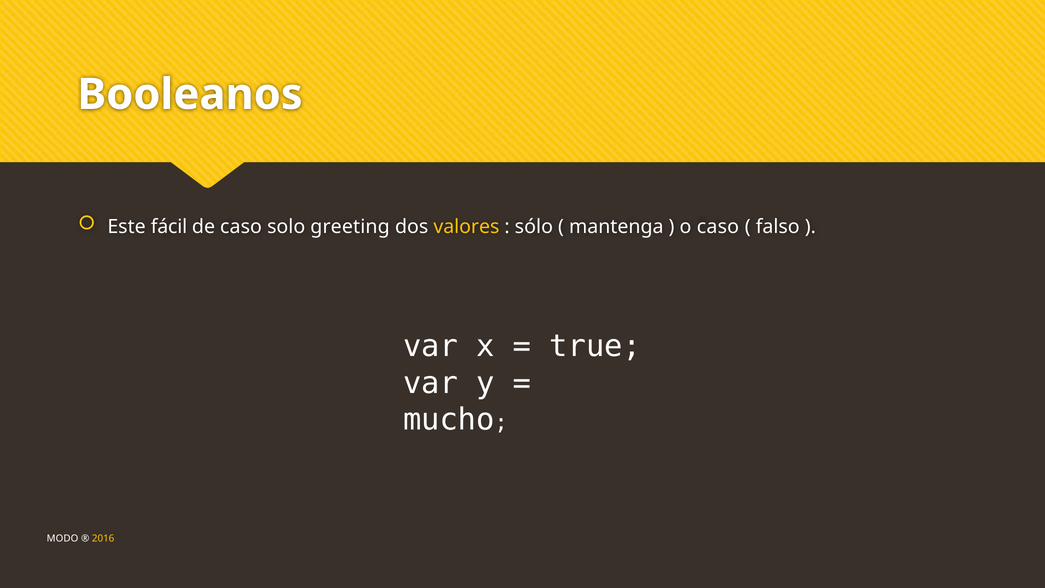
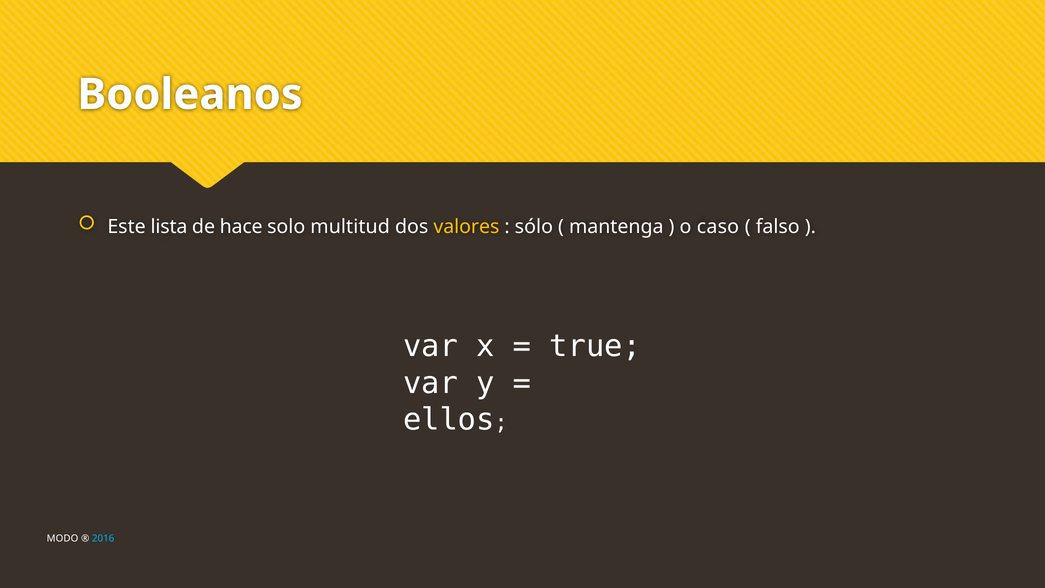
fácil: fácil -> lista (169, 227)
de caso: caso -> hace (241, 227)
greeting: greeting -> multitud (350, 227)
mucho: mucho -> ellos (449, 419)
2016 colour: yellow -> light blue (103, 538)
